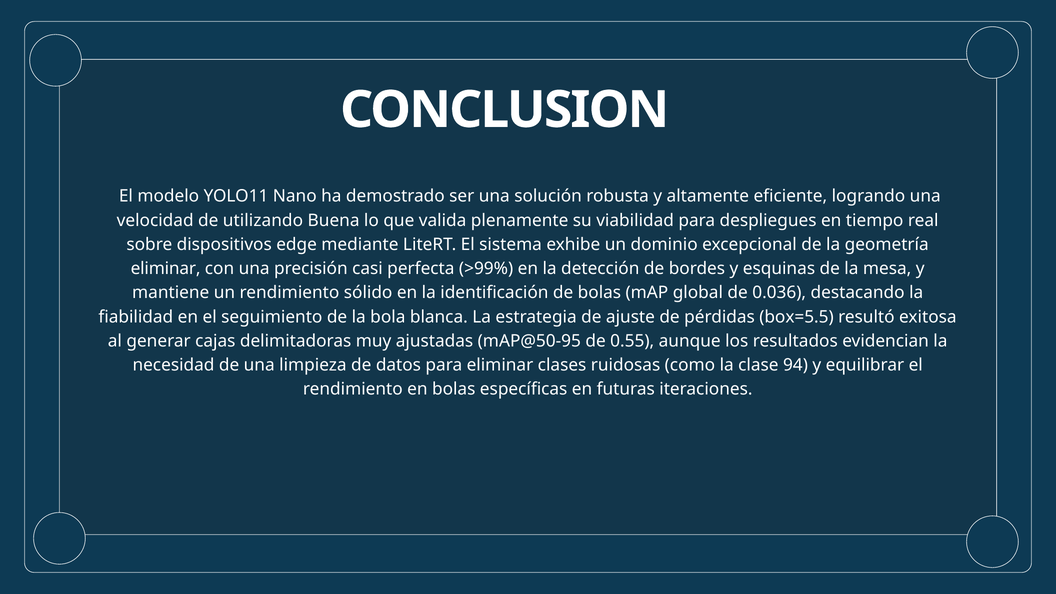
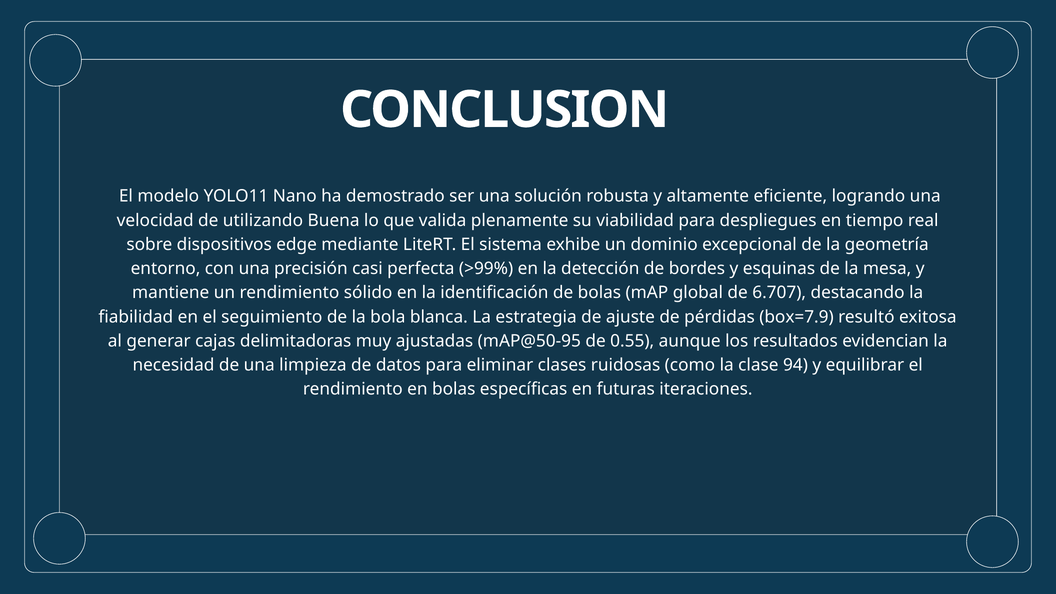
eliminar: eliminar -> entorno (166, 269)
0.036: 0.036 -> 6.707 (779, 293)
box=5.5: box=5.5 -> box=7.9 (796, 317)
